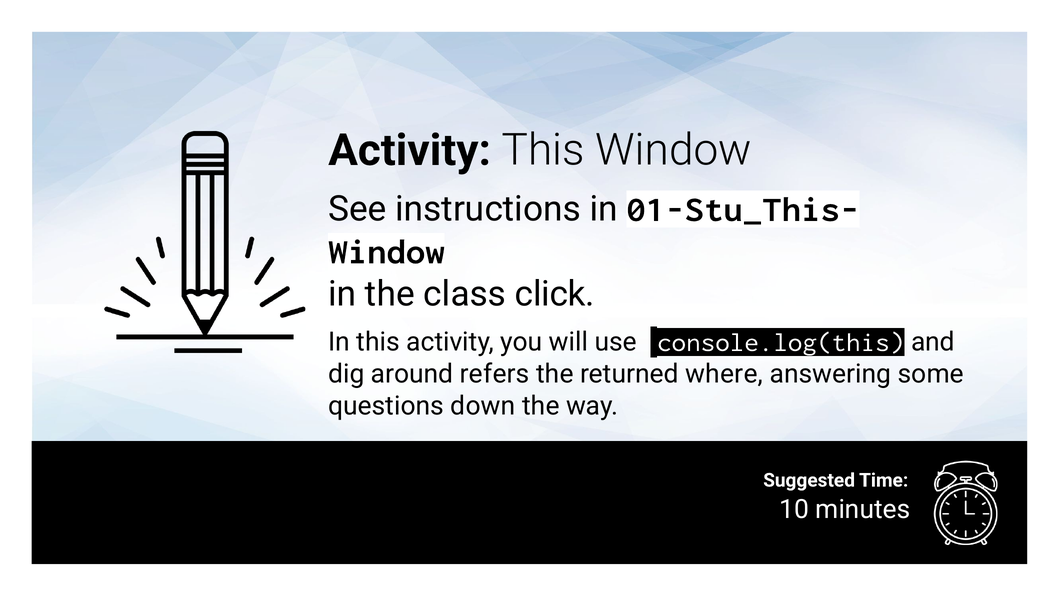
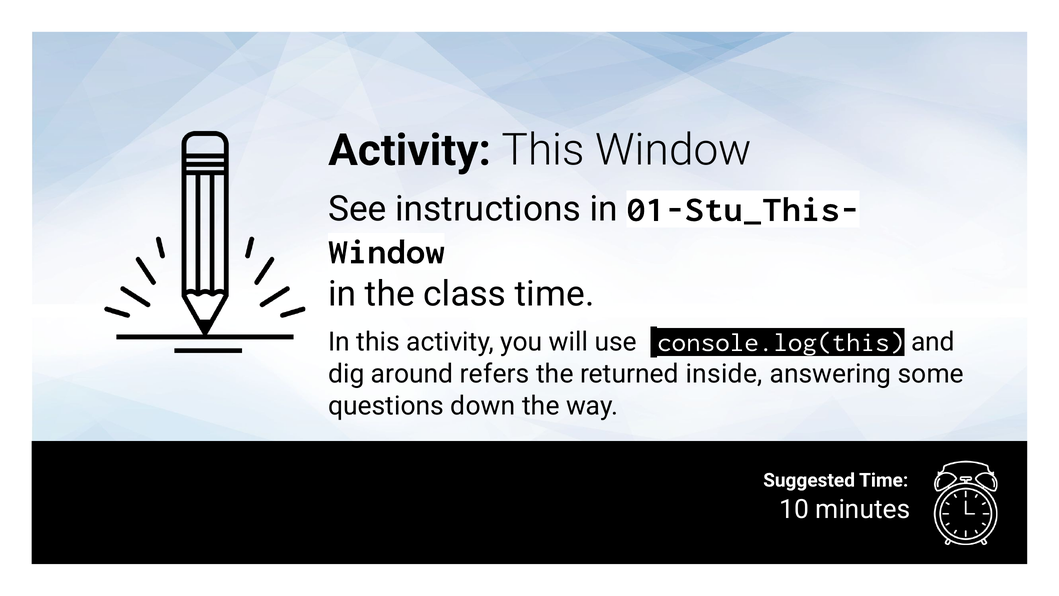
class click: click -> time (555, 294)
where: where -> inside (724, 374)
